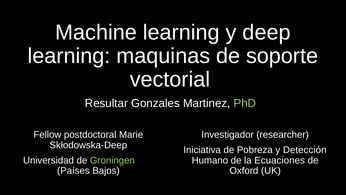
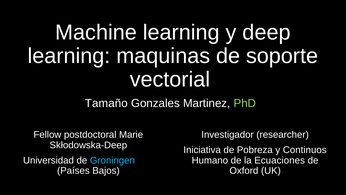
Resultar: Resultar -> Tamaño (106, 103)
Detección: Detección -> Continuos (305, 150)
Groningen colour: light green -> light blue (112, 160)
